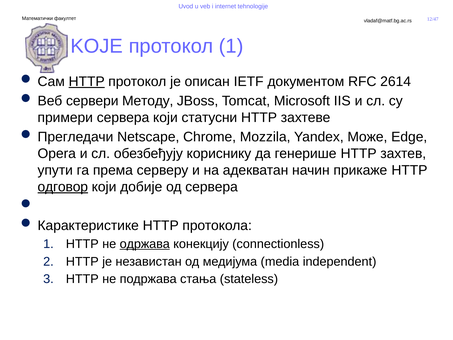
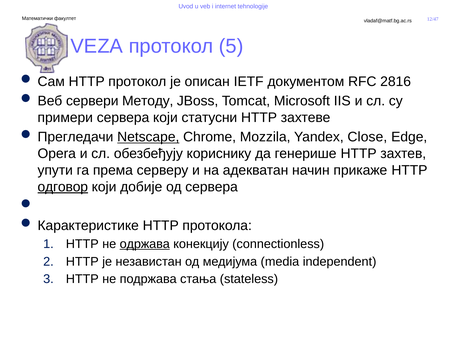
KOJE: KOJE -> VEZA (97, 46)
протокол 1: 1 -> 5 (231, 46)
HTTP underline: present -> none (87, 82)
2614: 2614 -> 2816 (396, 82)
Netscape underline: none -> present (148, 137)
Може: Може -> Close (367, 137)
